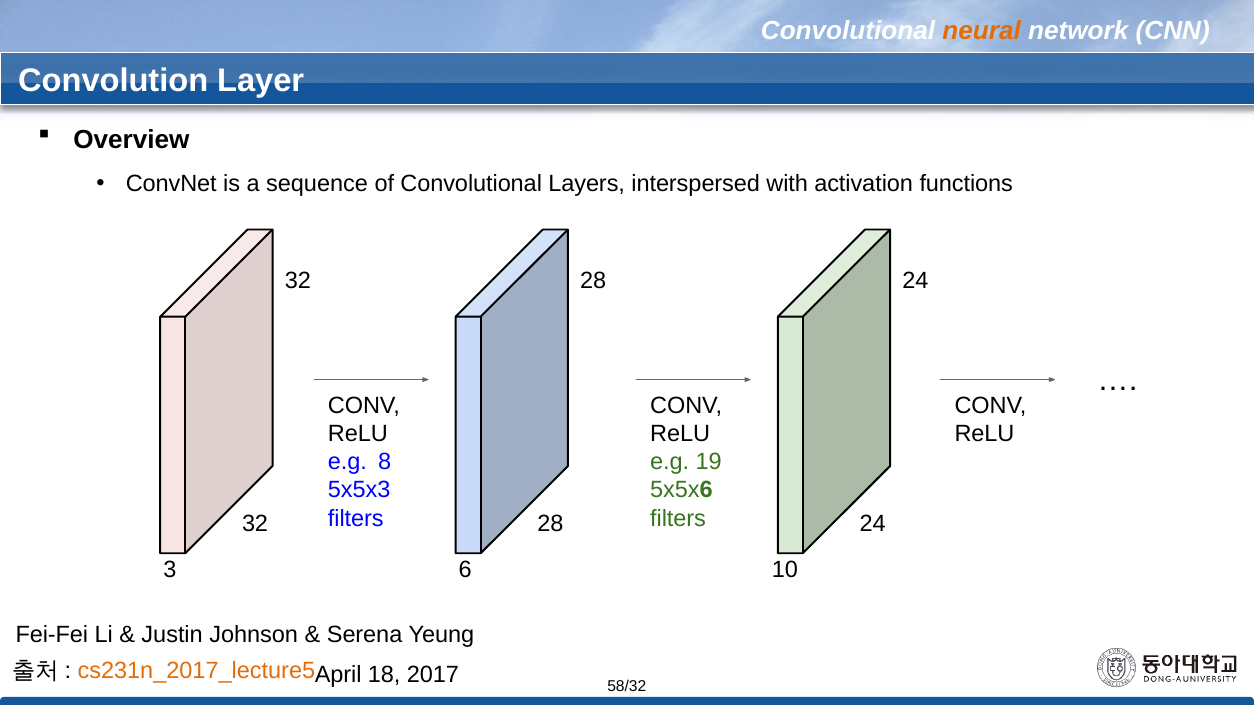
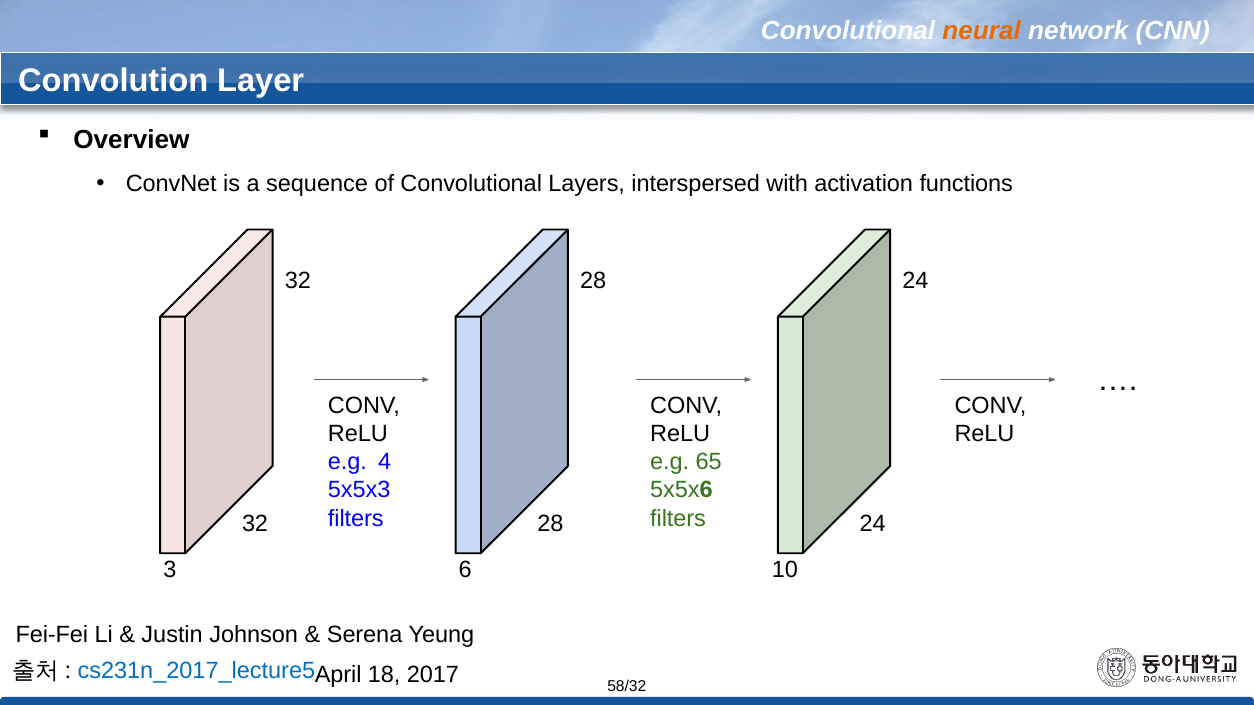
8: 8 -> 4 (385, 462)
19: 19 -> 65 (709, 462)
cs231n_2017_lecture5 colour: orange -> blue (196, 671)
